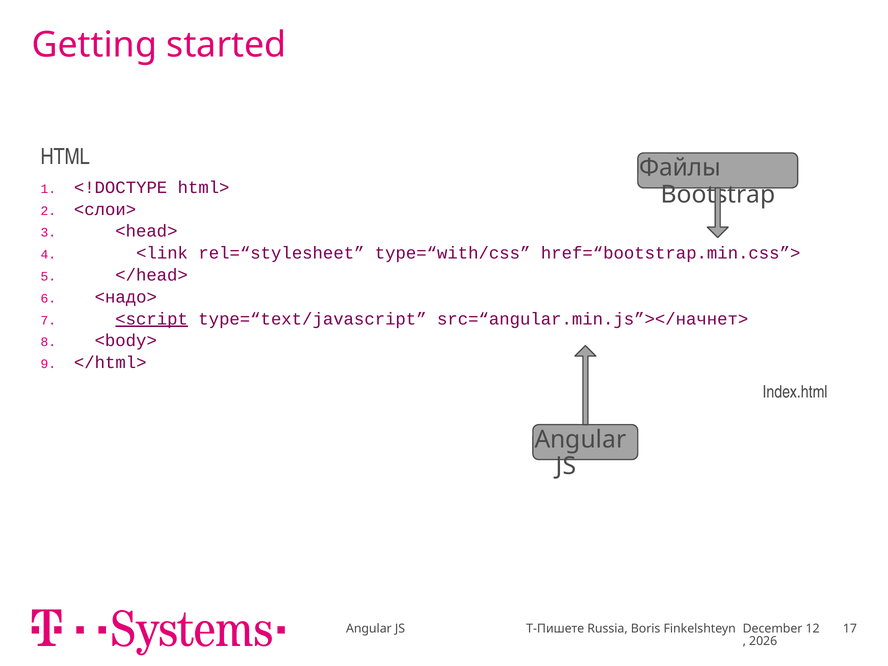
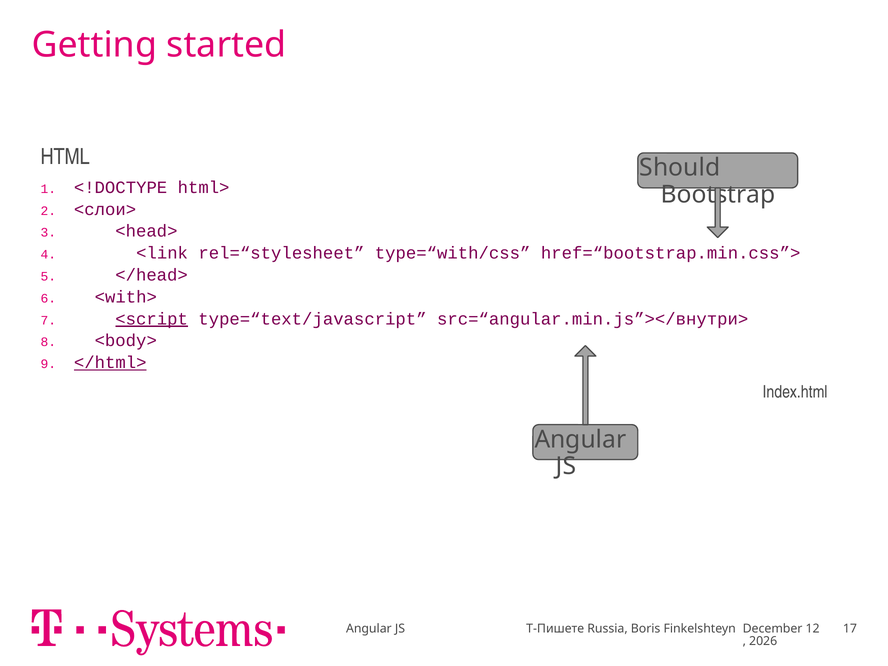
Файлы: Файлы -> Should (680, 168)
<надо>: <надо> -> <with> (126, 297)
src=“angular.min.js”></начнет>: src=“angular.min.js”></начнет> -> src=“angular.min.js”></внутри> (593, 319)
</html> underline: none -> present (110, 363)
